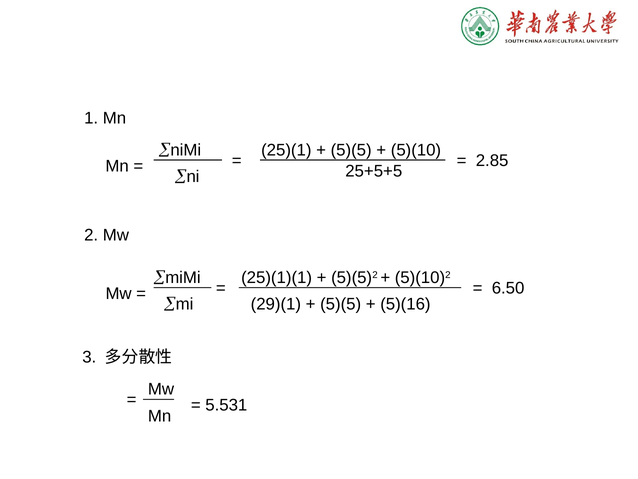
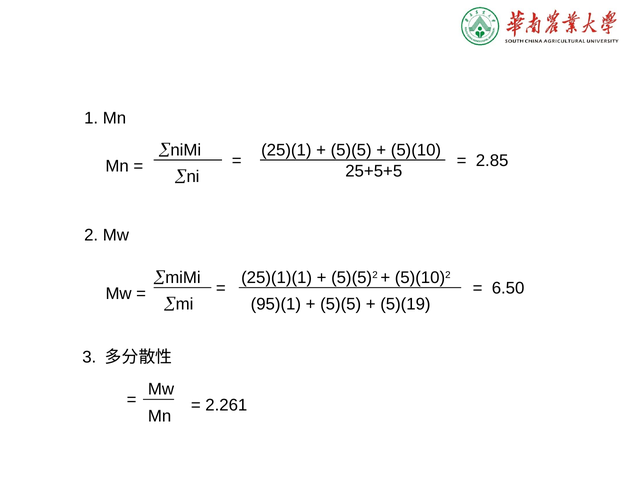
29)(1: 29)(1 -> 95)(1 (276, 304)
5)(16: 5)(16 -> 5)(19 (405, 304)
5.531: 5.531 -> 2.261 (226, 405)
